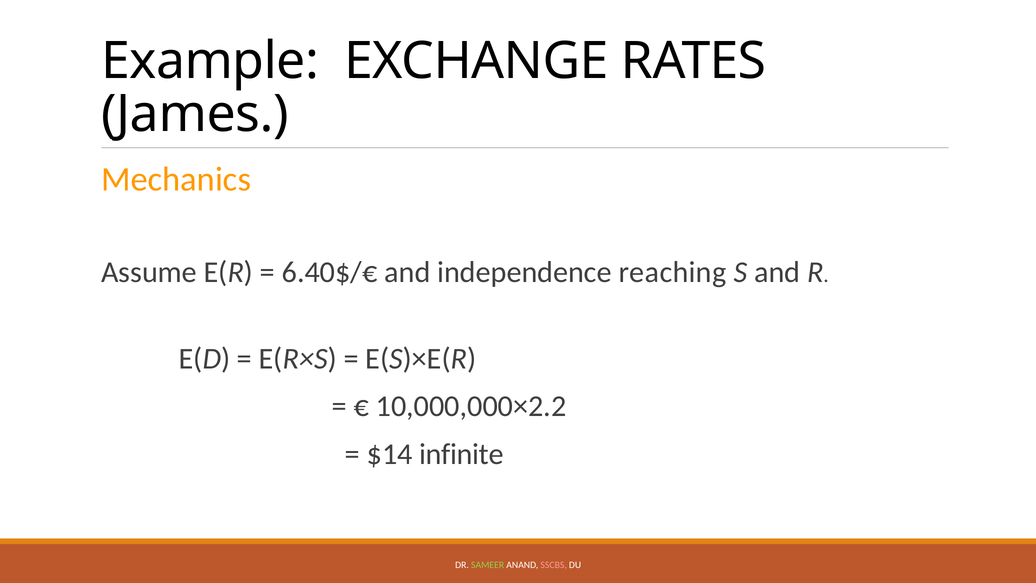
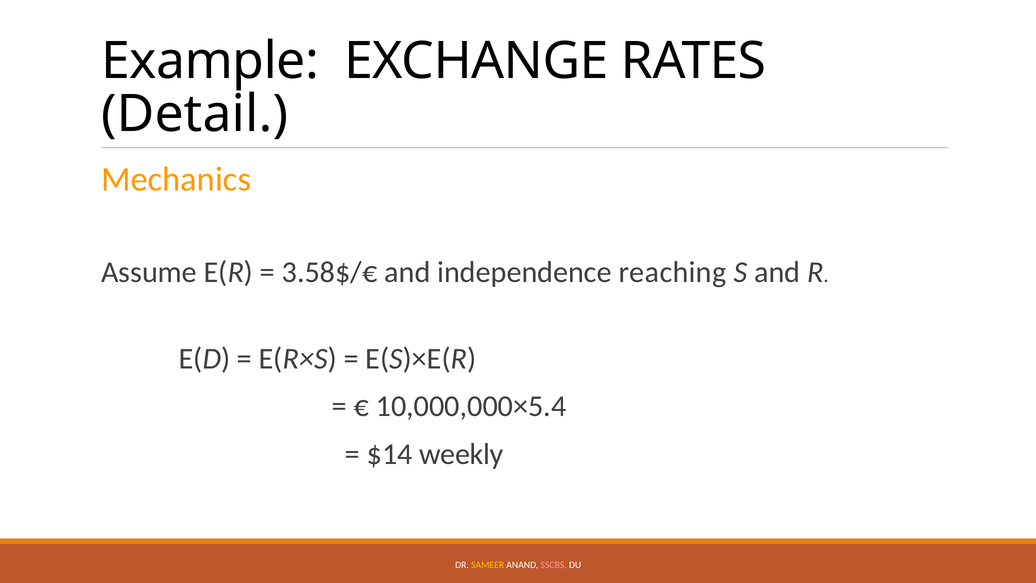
James: James -> Detail (195, 114)
6.40$/€: 6.40$/€ -> 3.58$/€ (330, 272)
10,000,000×2.2: 10,000,000×2.2 -> 10,000,000×5.4 (471, 406)
infinite: infinite -> weekly (461, 454)
SAMEER colour: light green -> yellow (488, 565)
